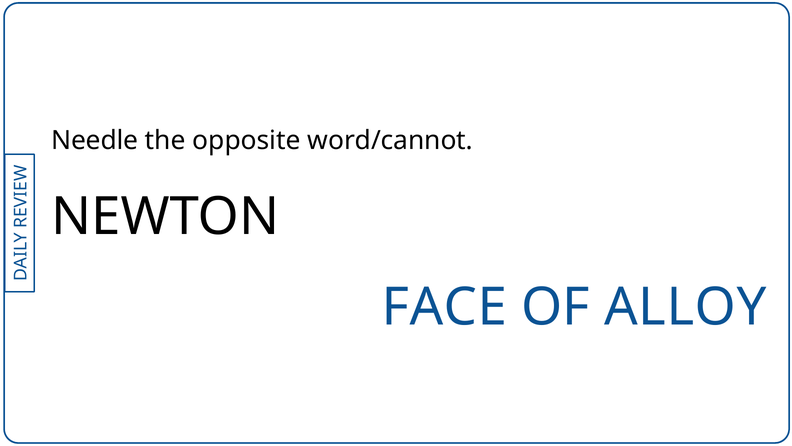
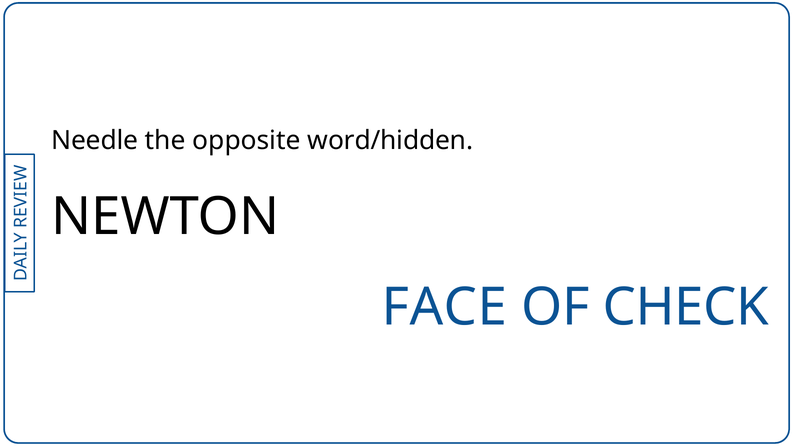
word/cannot: word/cannot -> word/hidden (390, 140)
ALLOY: ALLOY -> CHECK (686, 307)
